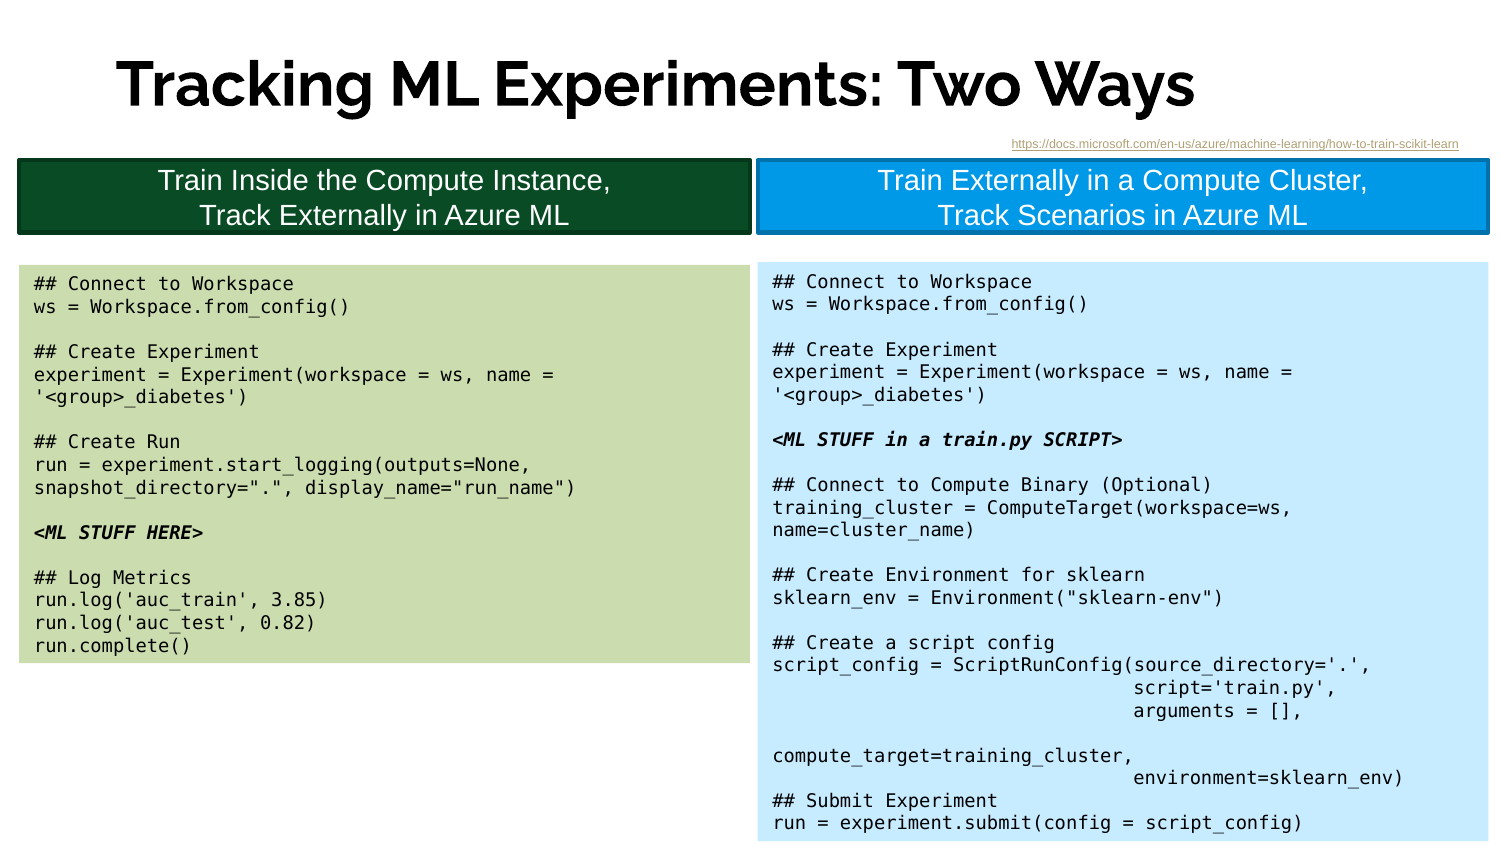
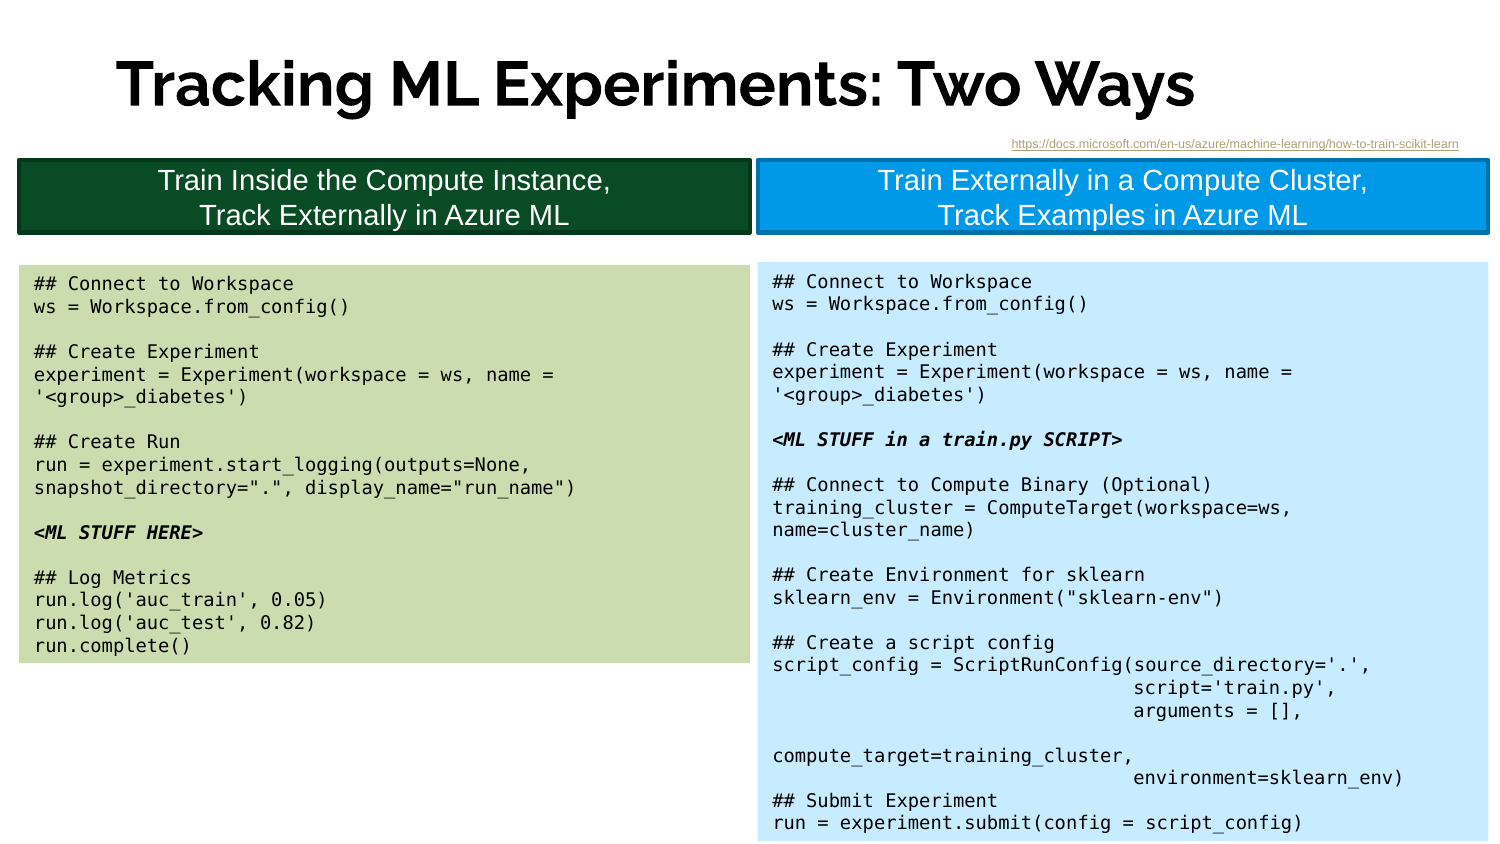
Scenarios: Scenarios -> Examples (1081, 216)
3.85: 3.85 -> 0.05 (299, 601)
